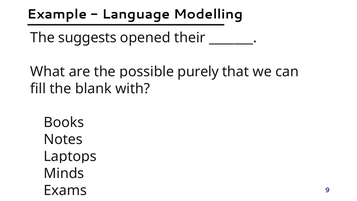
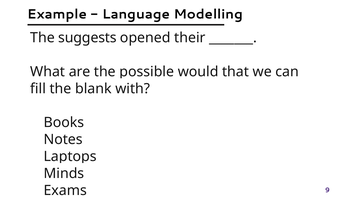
purely: purely -> would (198, 72)
